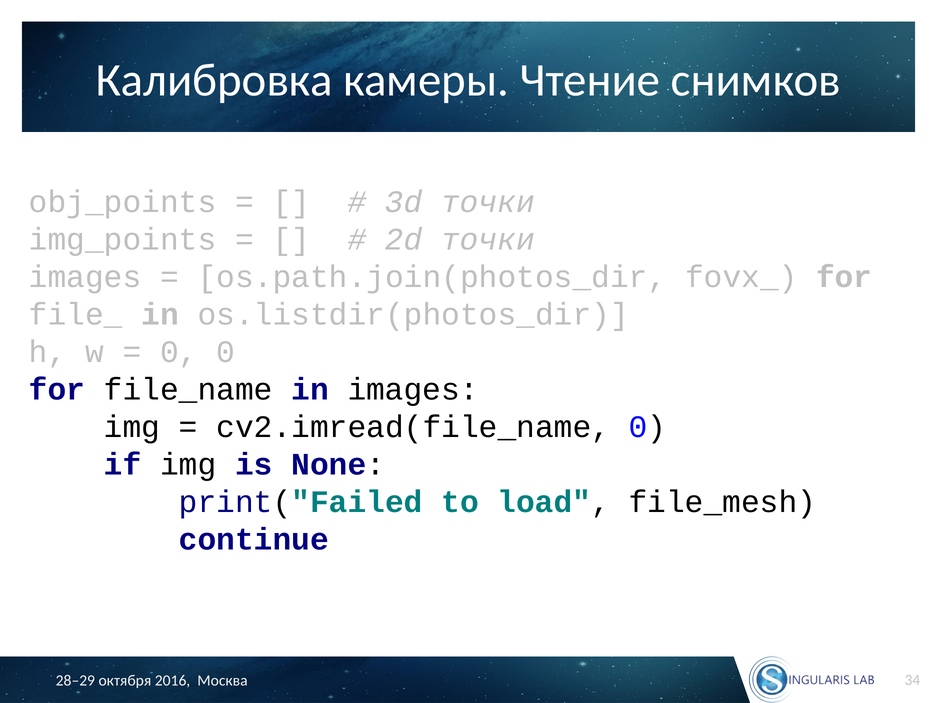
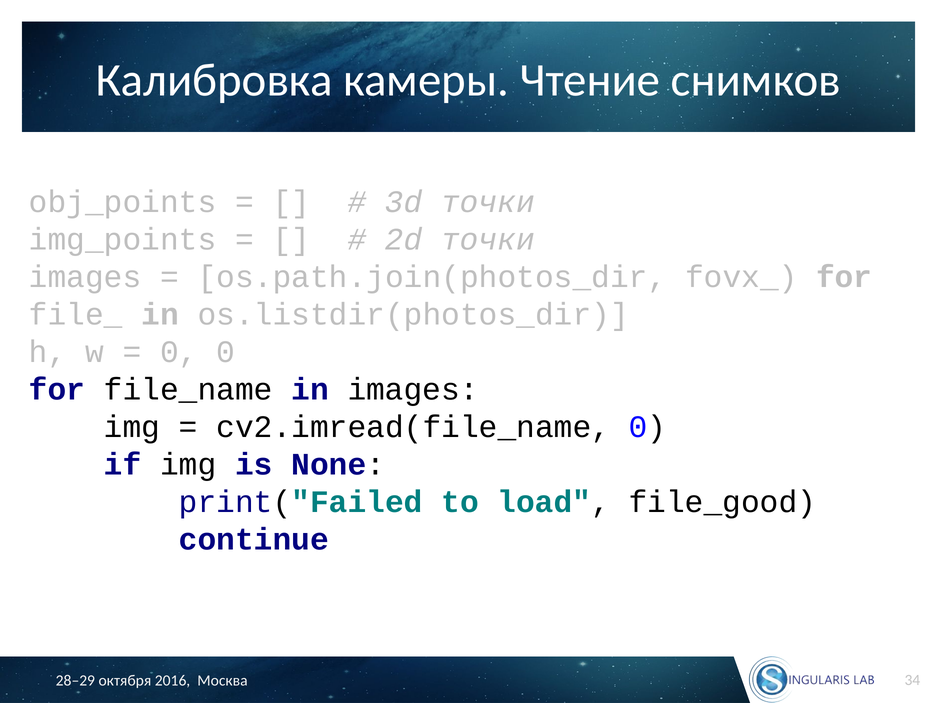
file_mesh: file_mesh -> file_good (722, 502)
